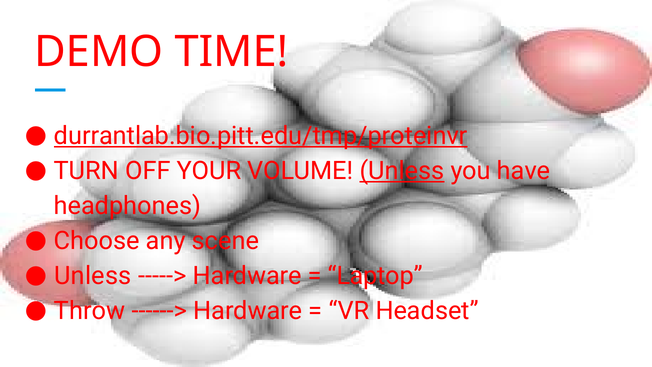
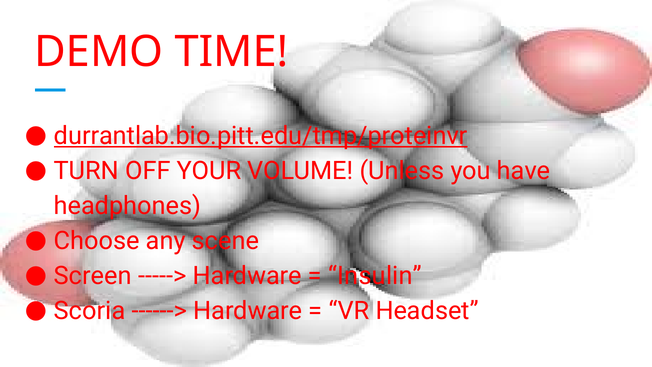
Unless underline: present -> none (402, 171)
Unless: Unless -> Screen (93, 276)
Laptop: Laptop -> Insulin (375, 276)
Throw: Throw -> Scoria (90, 311)
